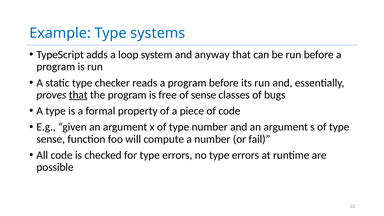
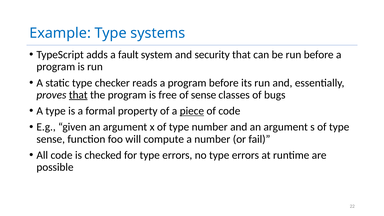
loop: loop -> fault (128, 55)
anyway: anyway -> security (212, 55)
piece underline: none -> present (192, 111)
